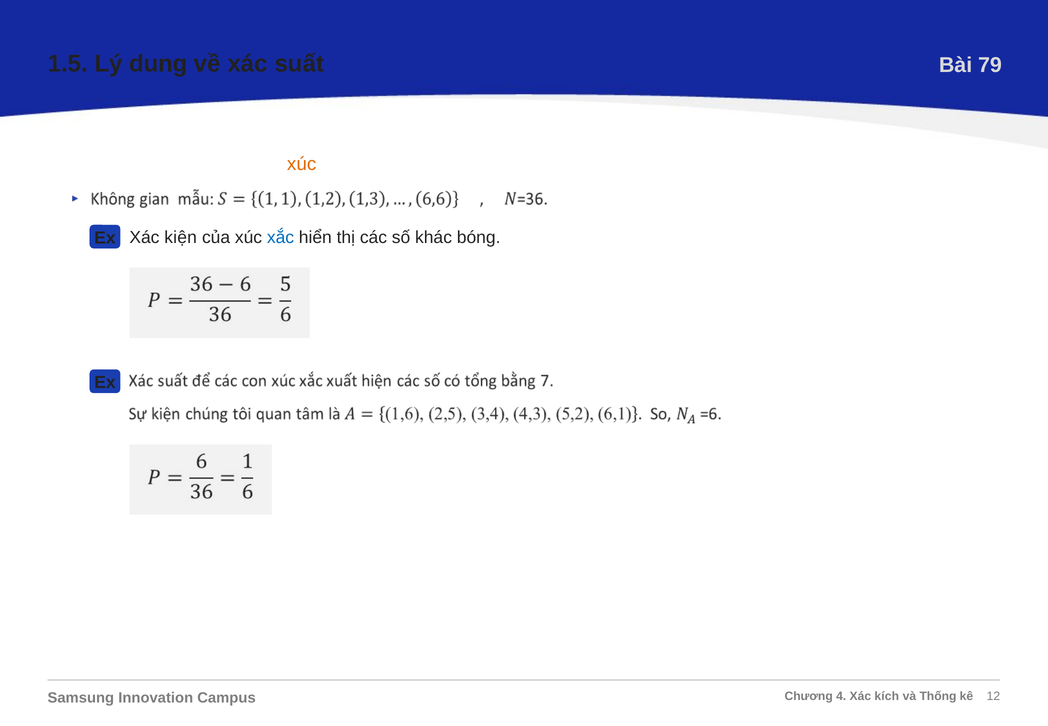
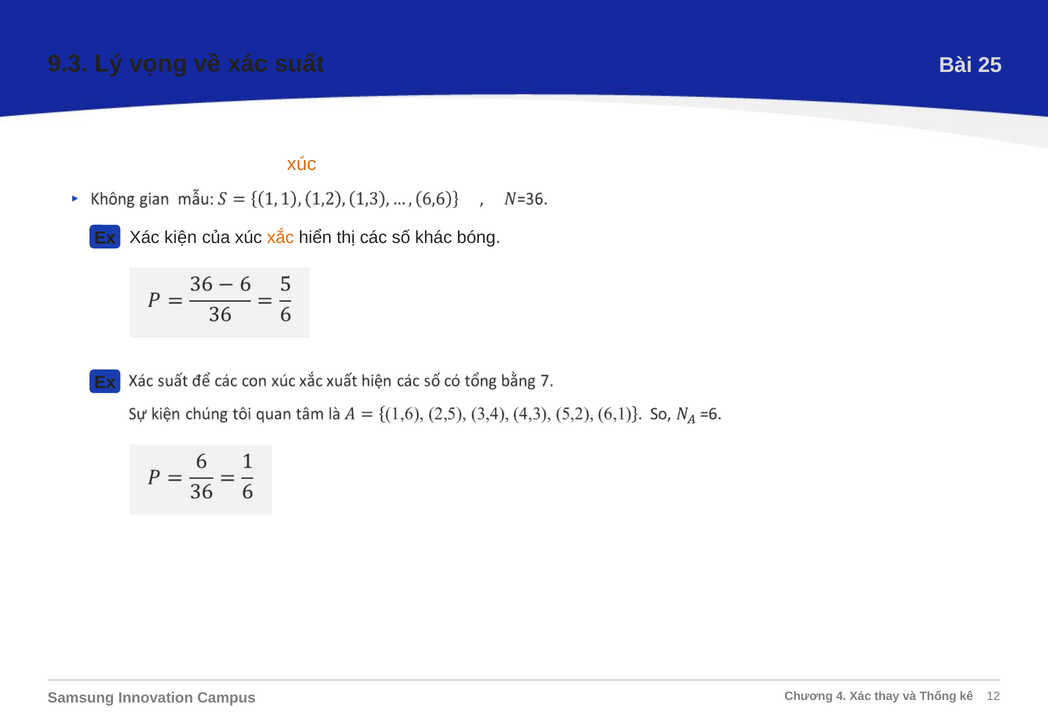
1.5: 1.5 -> 9.3 (68, 64)
dung: dung -> vọng (158, 64)
79: 79 -> 25 (990, 65)
xắc colour: blue -> orange (280, 238)
kích: kích -> thay (887, 696)
